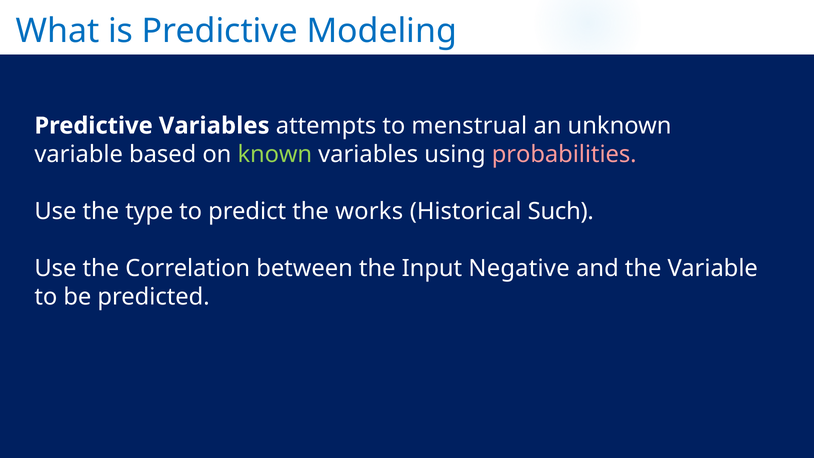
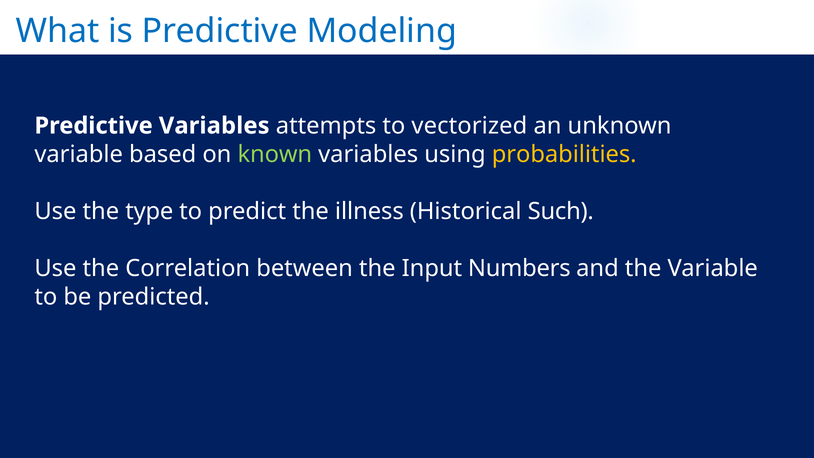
menstrual: menstrual -> vectorized (469, 126)
probabilities colour: pink -> yellow (564, 154)
works: works -> illness (369, 211)
Negative: Negative -> Numbers (519, 268)
